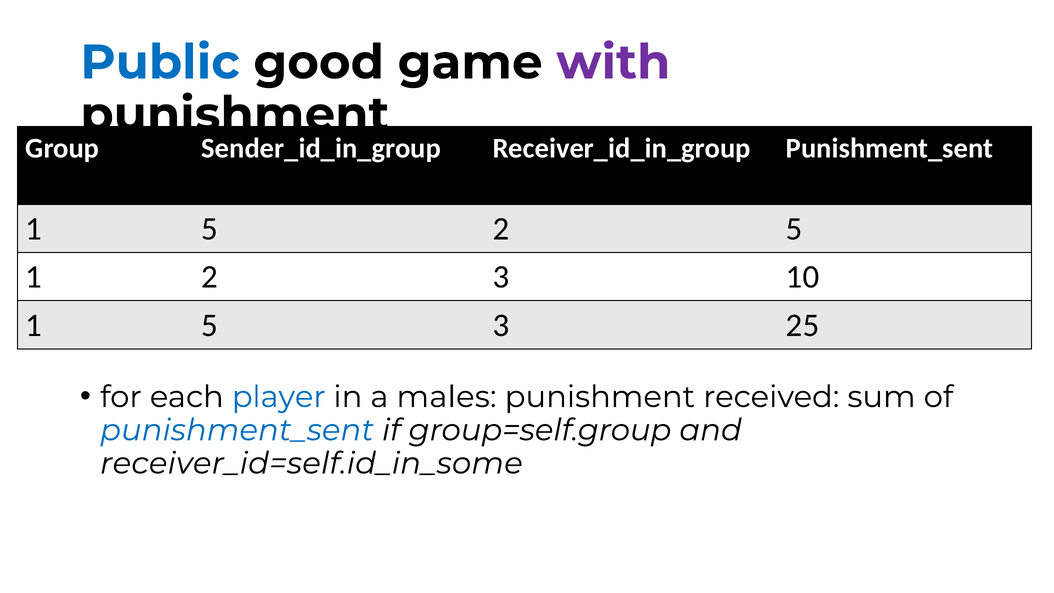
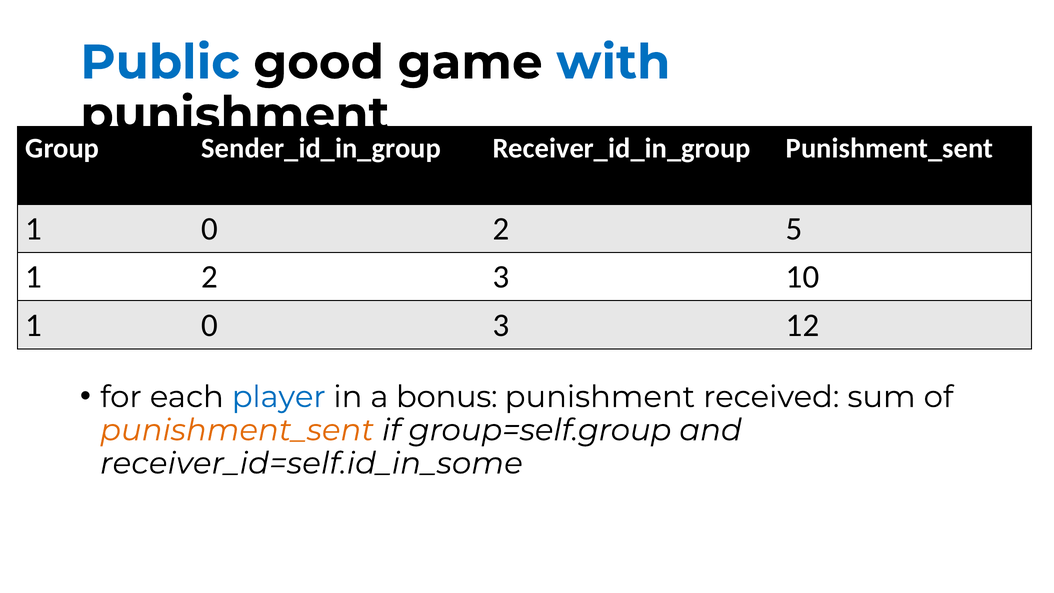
with colour: purple -> blue (613, 62)
5: 5 -> 0 (210, 229)
5: 5 -> 0 (210, 325)
25: 25 -> 12 (803, 325)
males: males -> bonus (447, 397)
punishment_sent colour: blue -> orange (237, 430)
